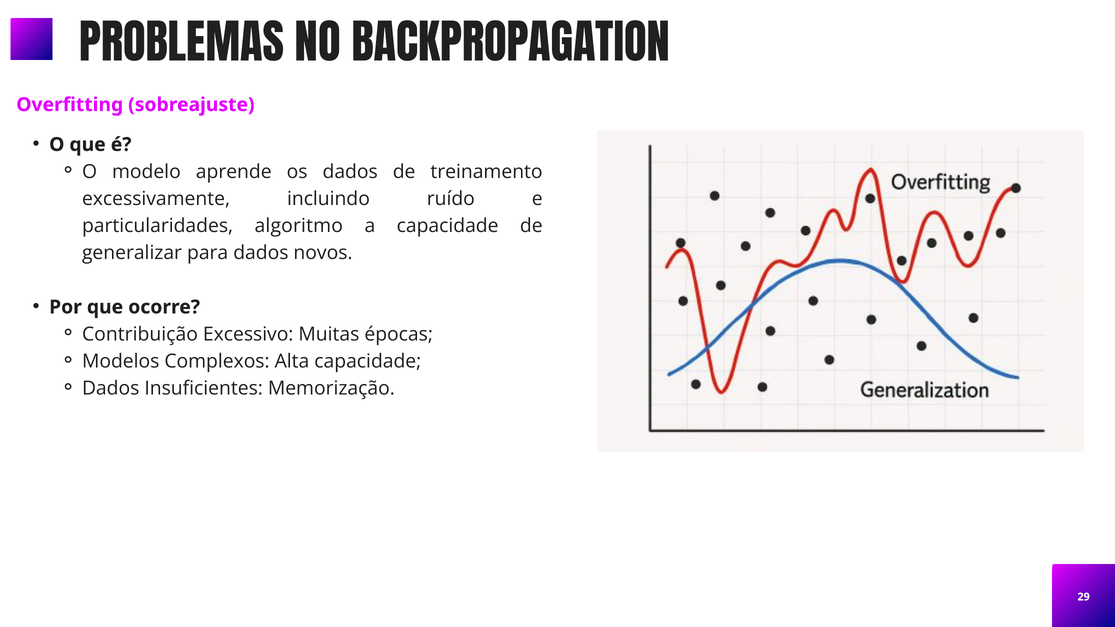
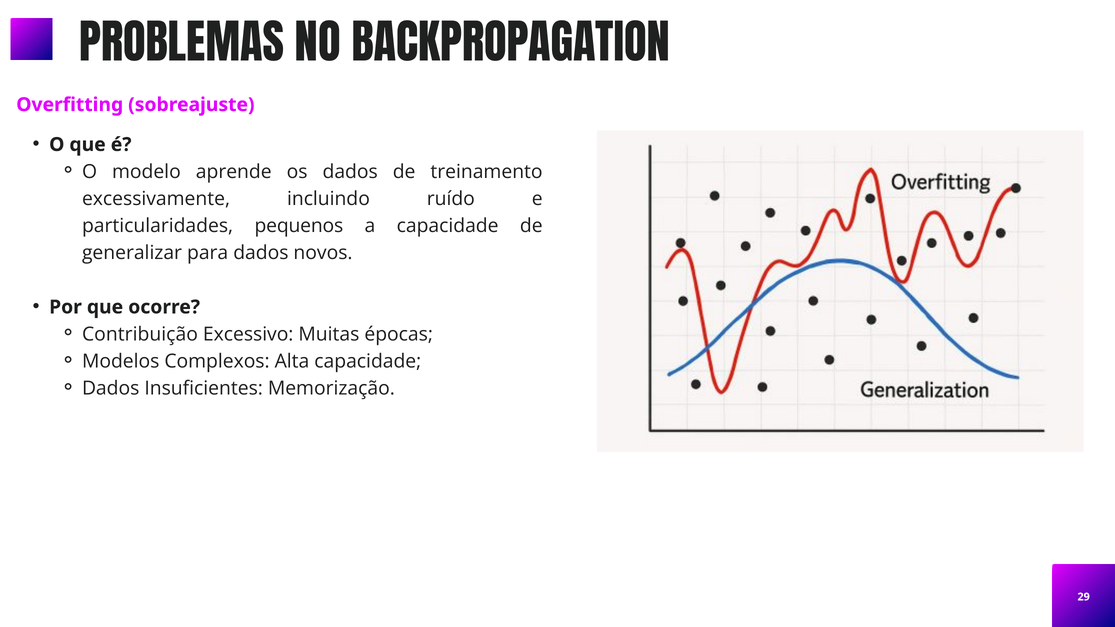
algoritmo: algoritmo -> pequenos (299, 226)
